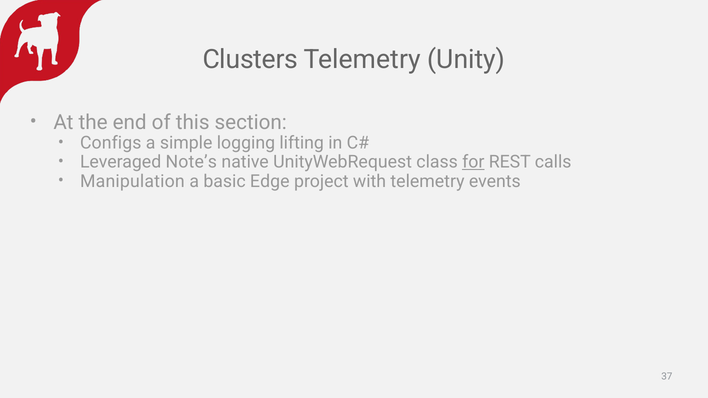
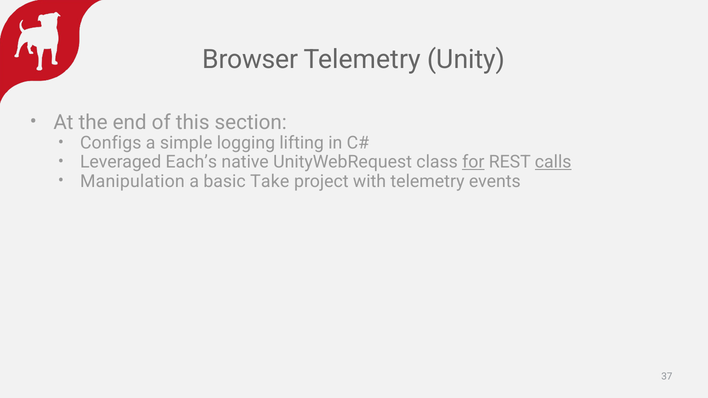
Clusters: Clusters -> Browser (250, 60)
Note’s: Note’s -> Each’s (191, 162)
calls underline: none -> present (553, 162)
Edge: Edge -> Take (270, 181)
